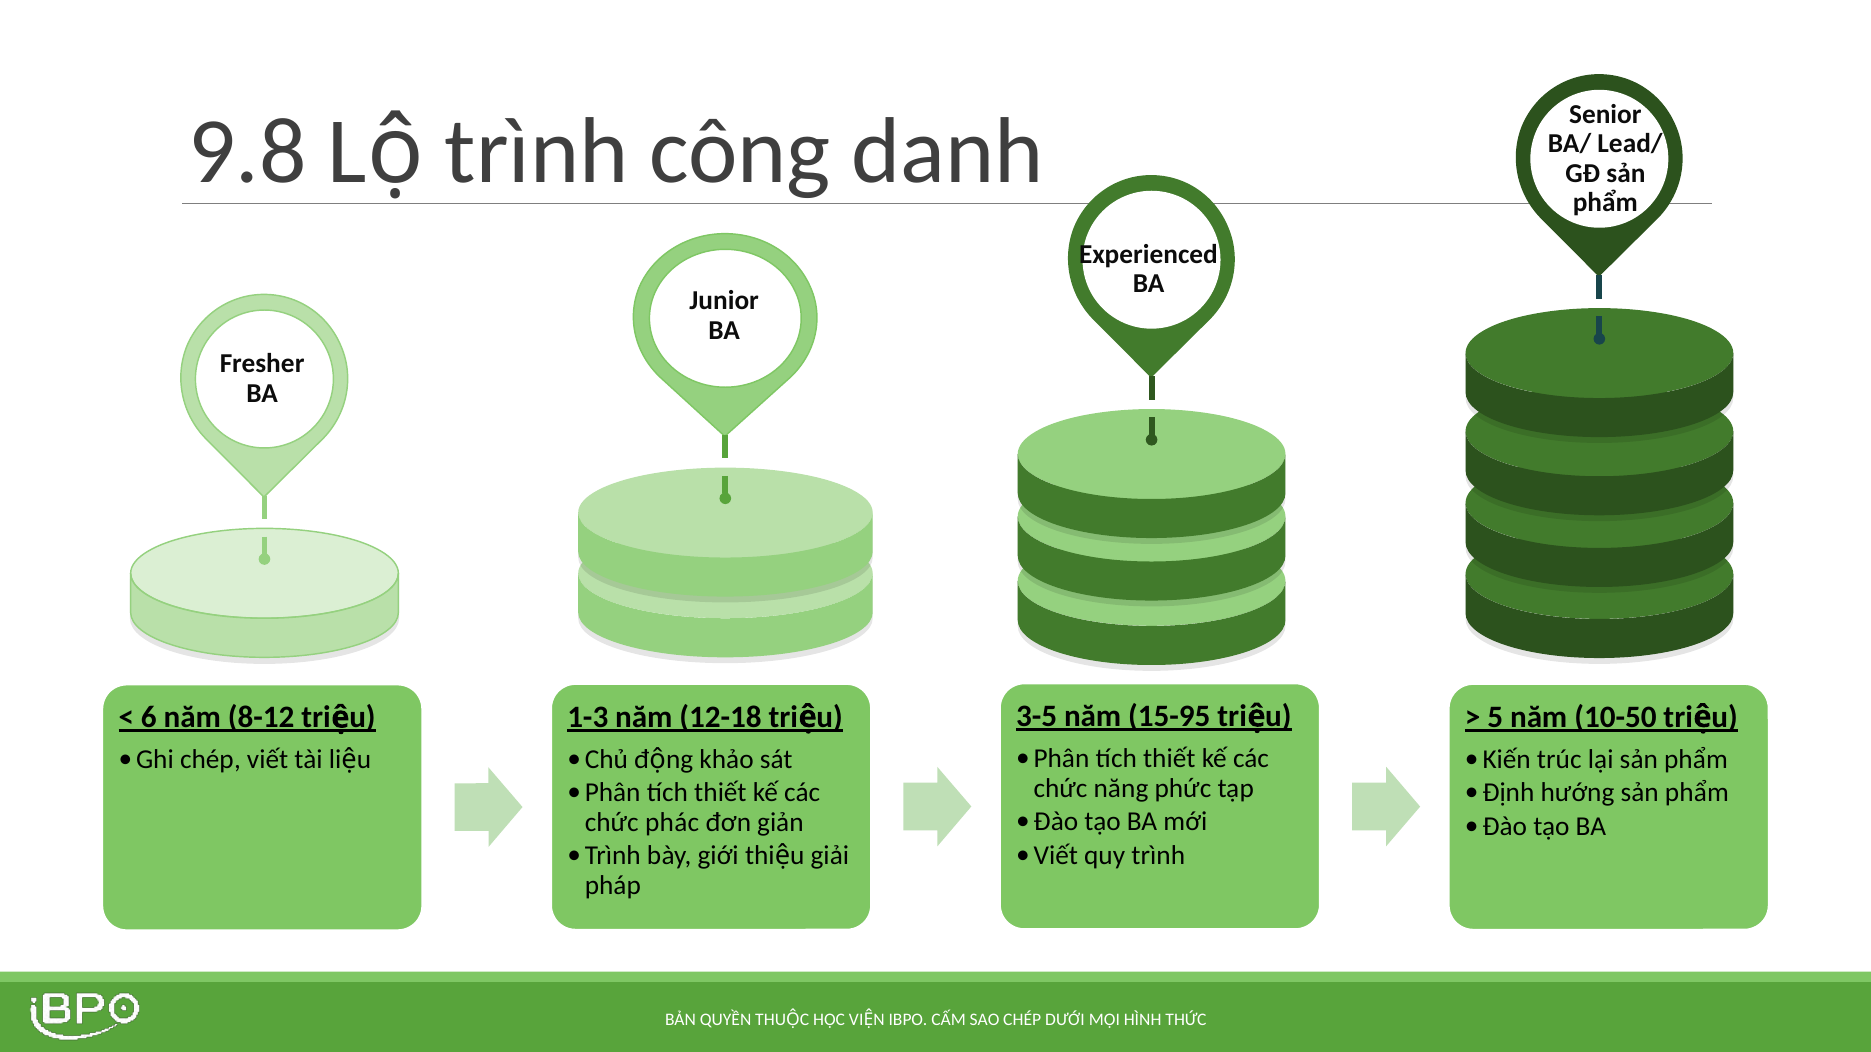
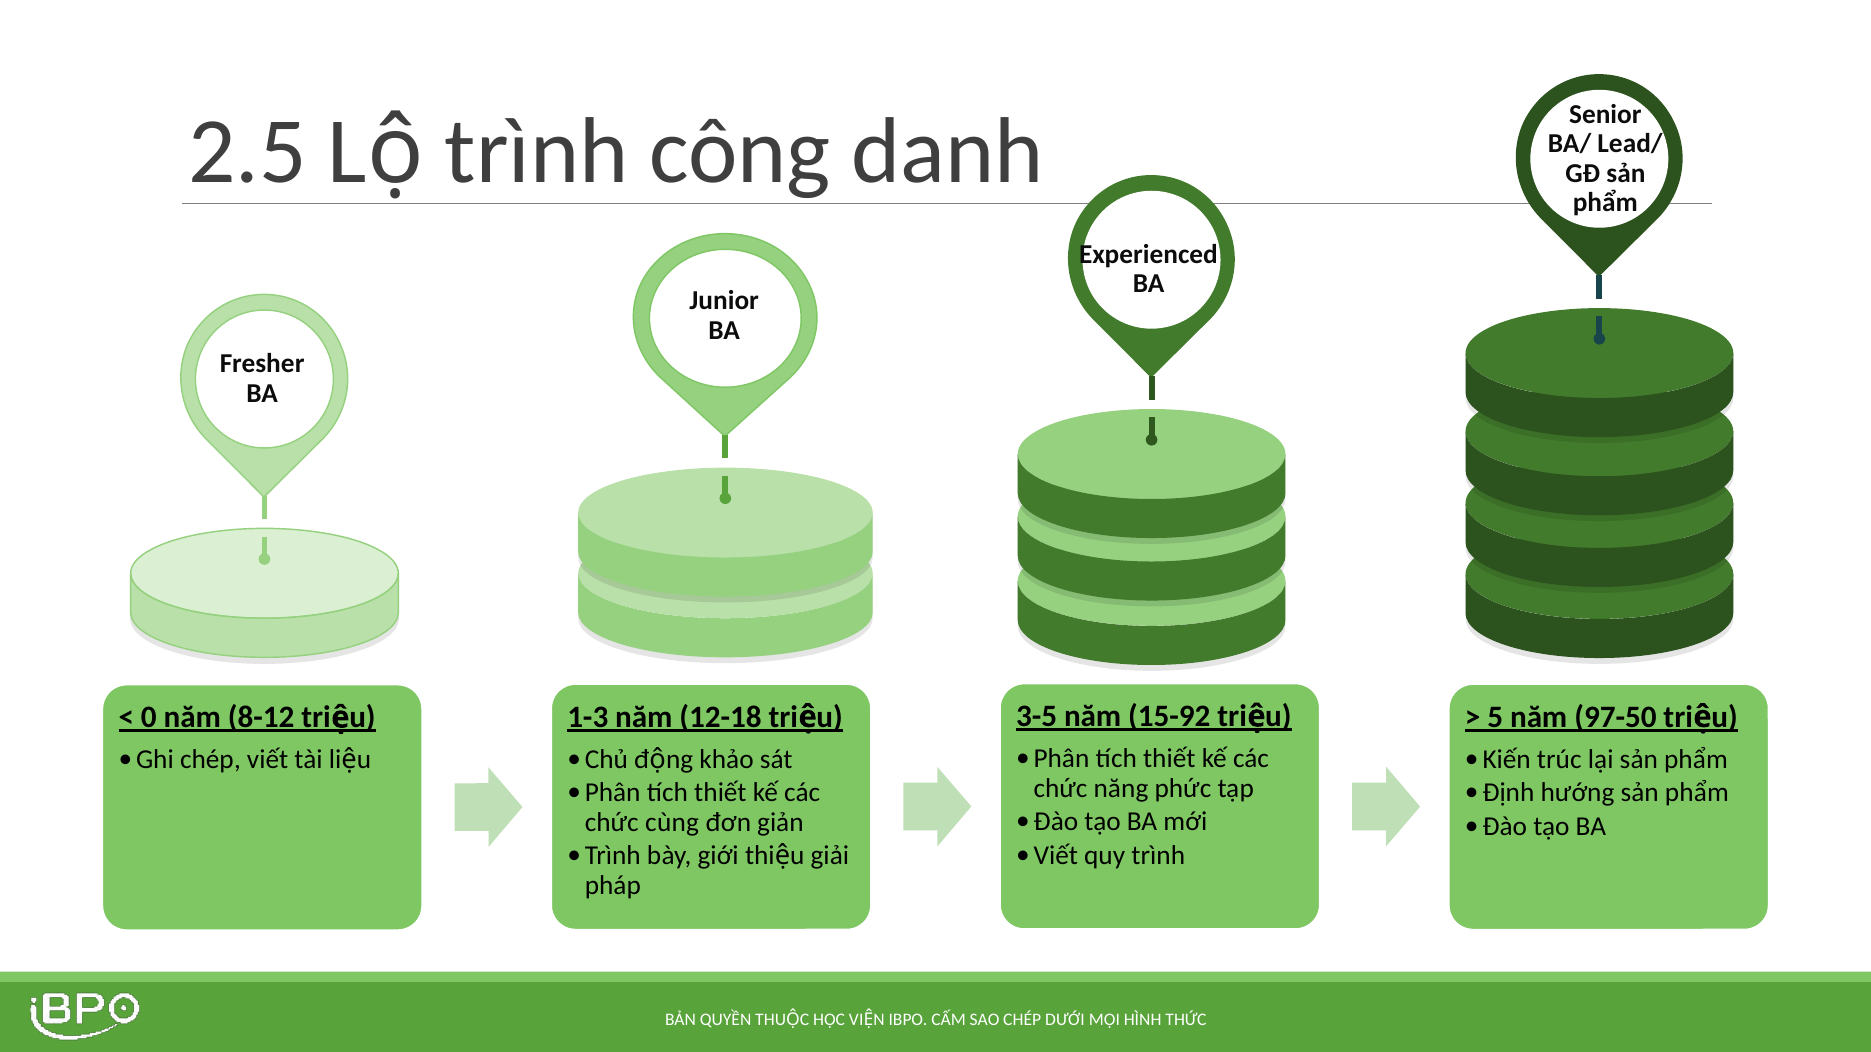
9.8: 9.8 -> 2.5 (248, 152)
15-95: 15-95 -> 15-92 (1169, 717)
10-50: 10-50 -> 97-50 (1615, 717)
6: 6 -> 0 (149, 718)
phác: phác -> cùng (672, 823)
